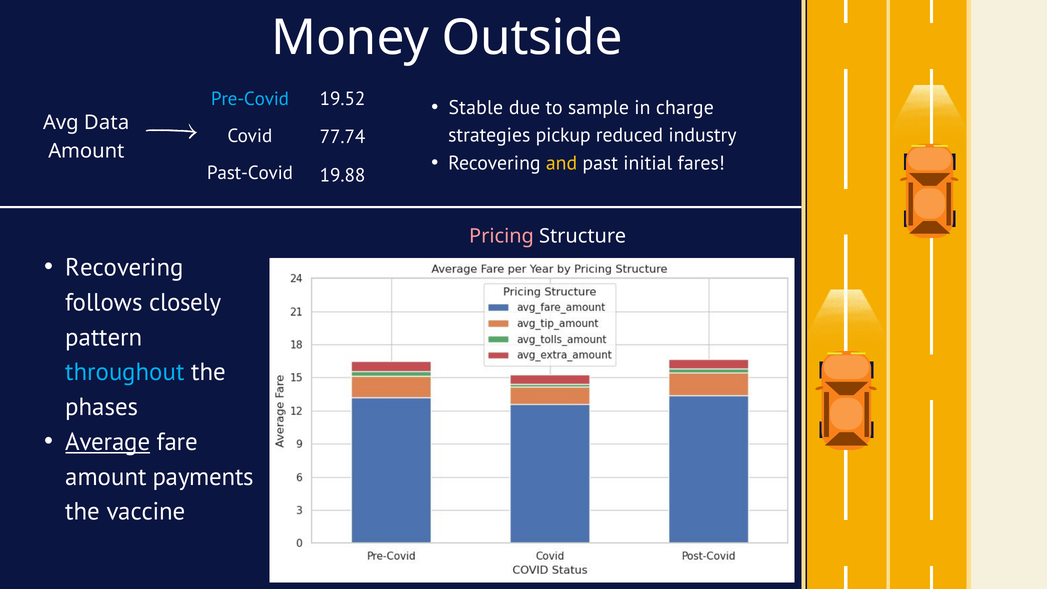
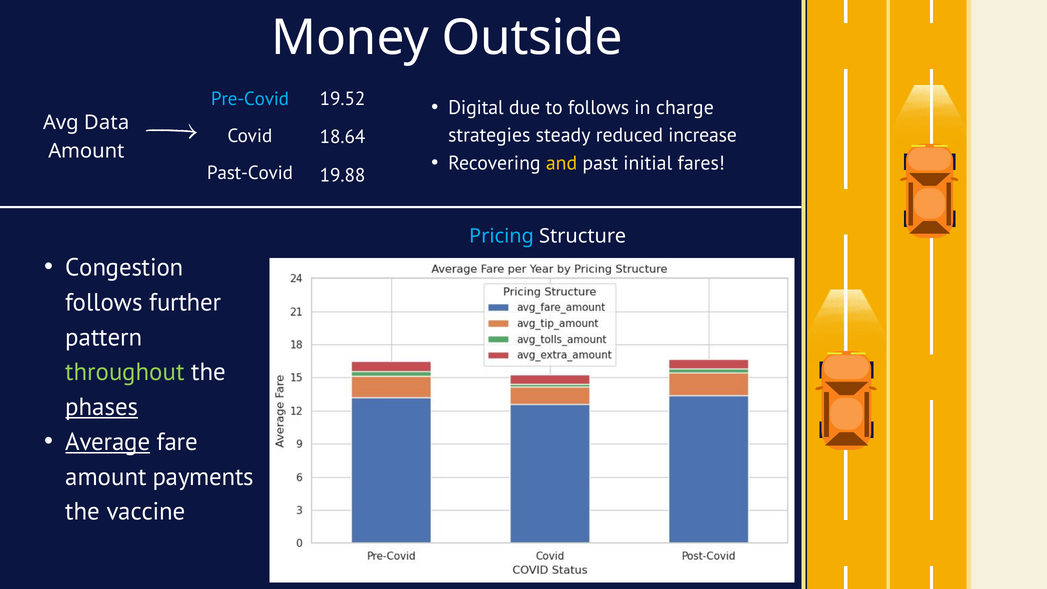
Stable: Stable -> Digital (476, 108)
to sample: sample -> follows (599, 108)
pickup: pickup -> steady (563, 135)
industry: industry -> increase (703, 135)
77.74: 77.74 -> 18.64 (343, 137)
Pricing colour: pink -> light blue (502, 236)
Recovering: Recovering -> Congestion (124, 268)
closely: closely -> further (185, 302)
throughout colour: light blue -> light green (125, 372)
phases underline: none -> present (102, 407)
